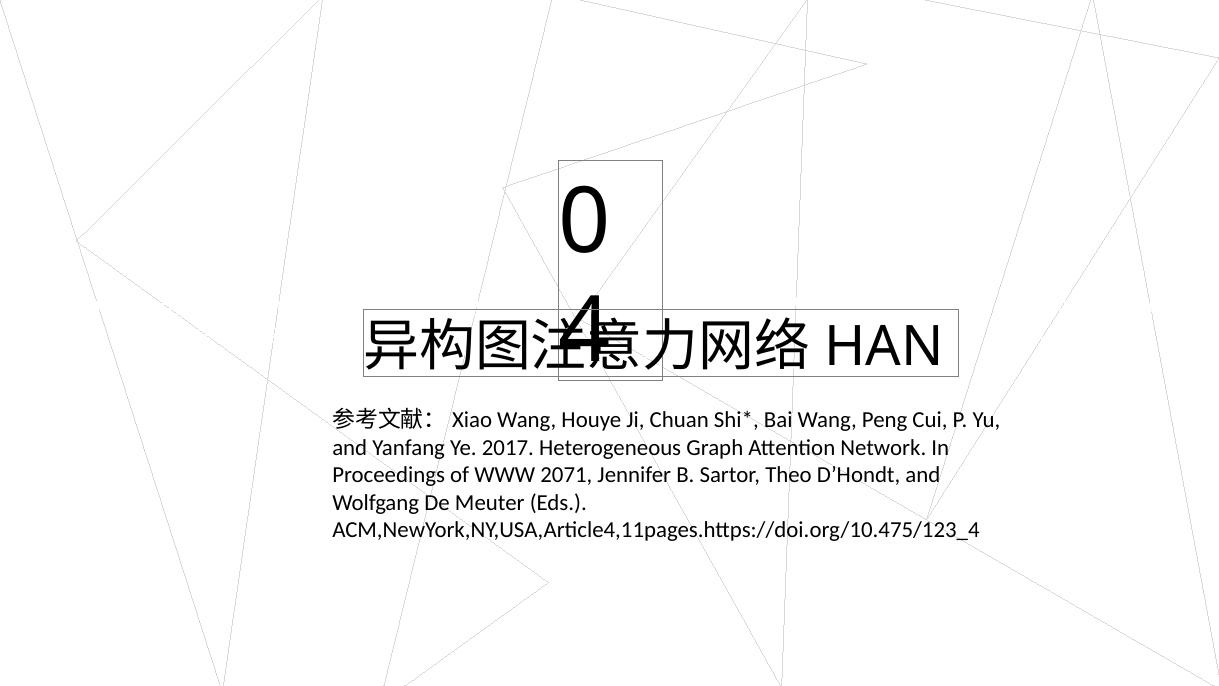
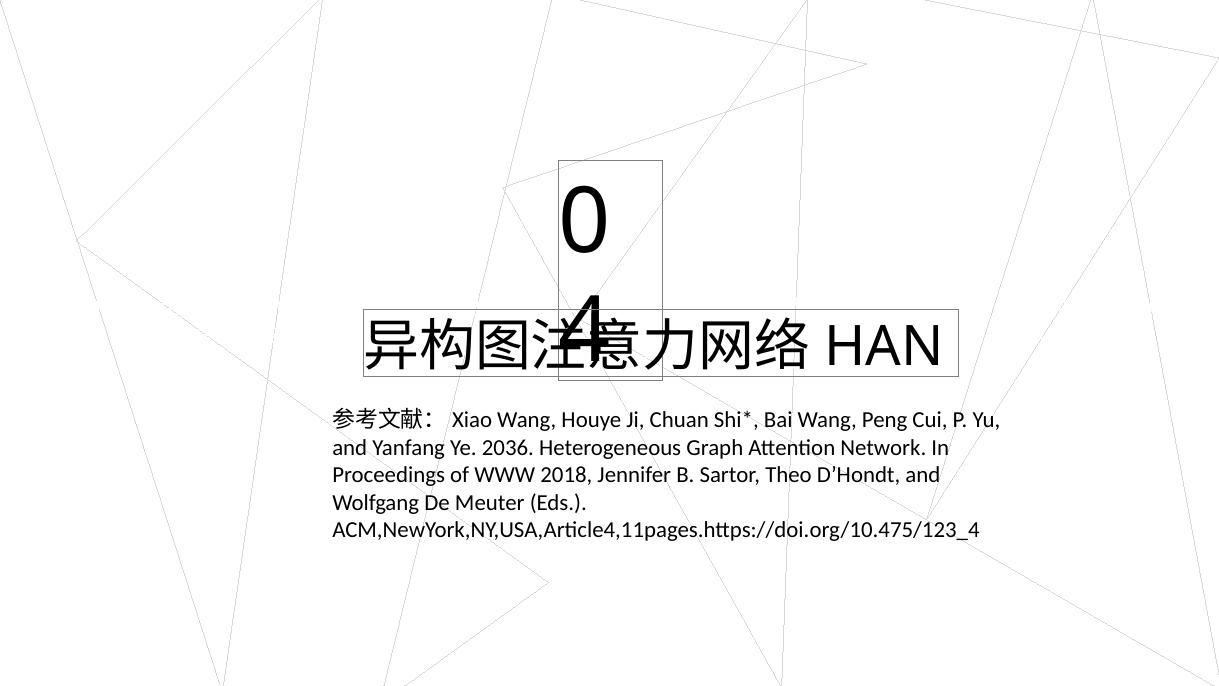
2017: 2017 -> 2036 (508, 447)
2071: 2071 -> 2018 (566, 475)
